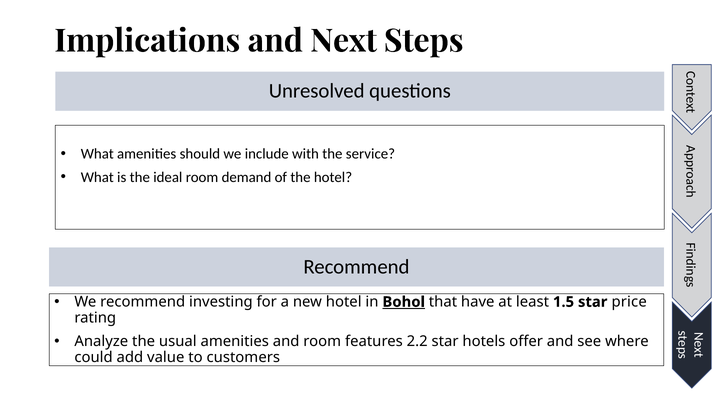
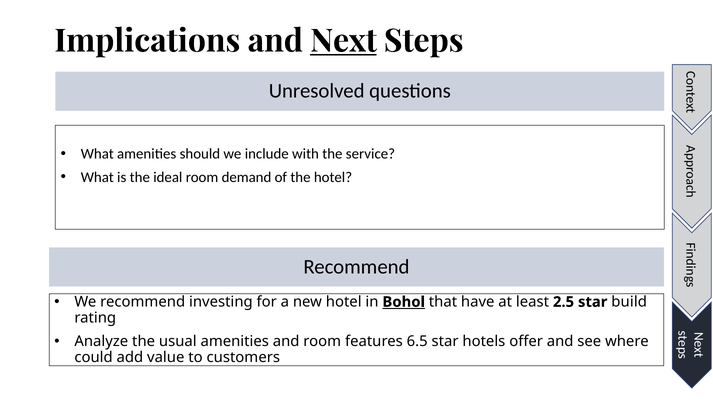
Next underline: none -> present (344, 41)
1.5: 1.5 -> 2.5 (564, 302)
price: price -> build (629, 302)
2.2: 2.2 -> 6.5 (417, 342)
